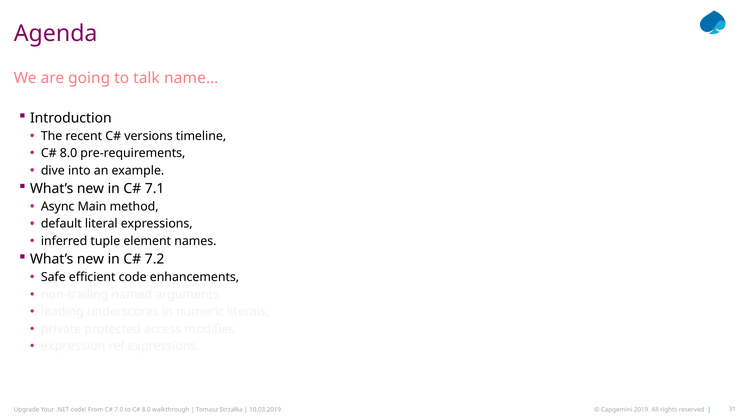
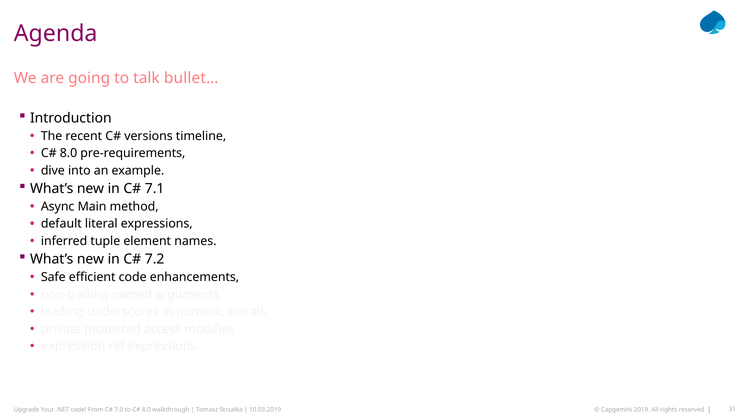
name…: name… -> bullet… (191, 78)
